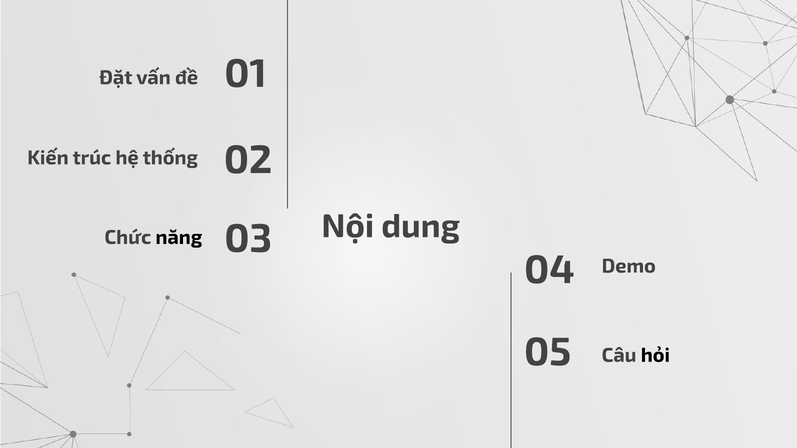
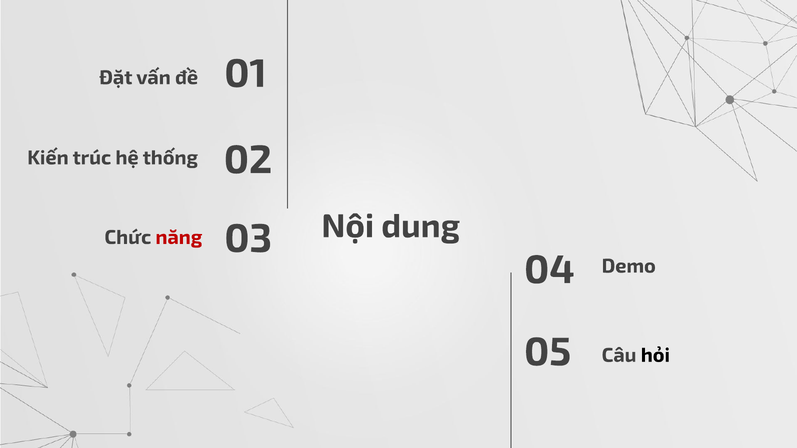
năng colour: black -> red (179, 237)
